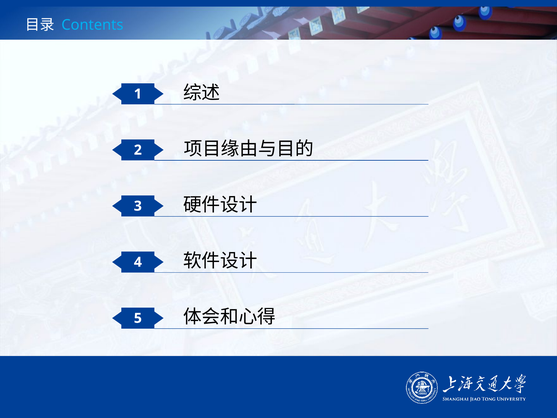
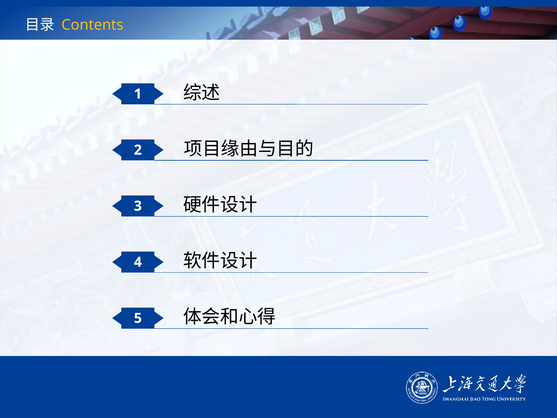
Contents colour: light blue -> yellow (92, 25)
